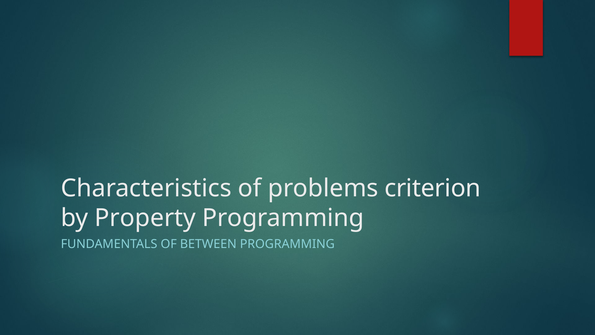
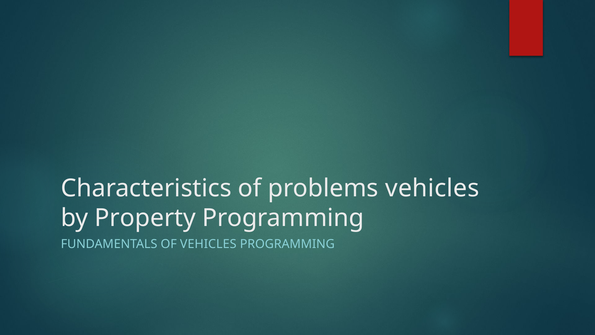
problems criterion: criterion -> vehicles (432, 188)
OF BETWEEN: BETWEEN -> VEHICLES (208, 244)
